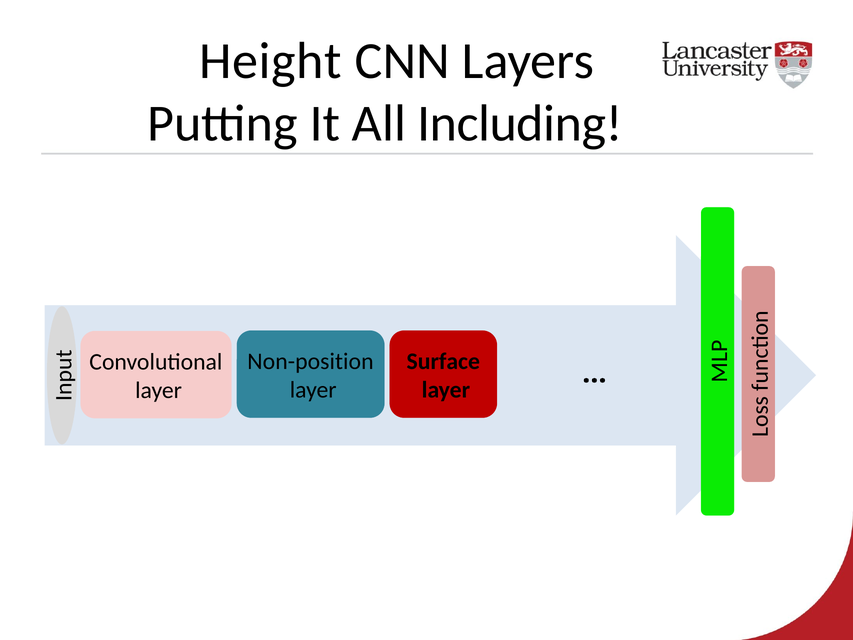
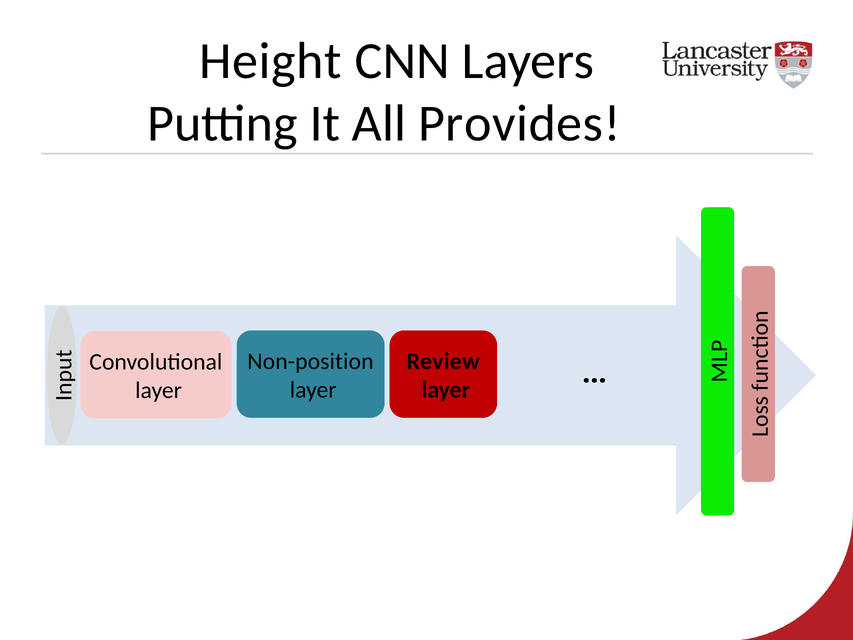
Including: Including -> Provides (519, 124)
Surface: Surface -> Review (443, 361)
